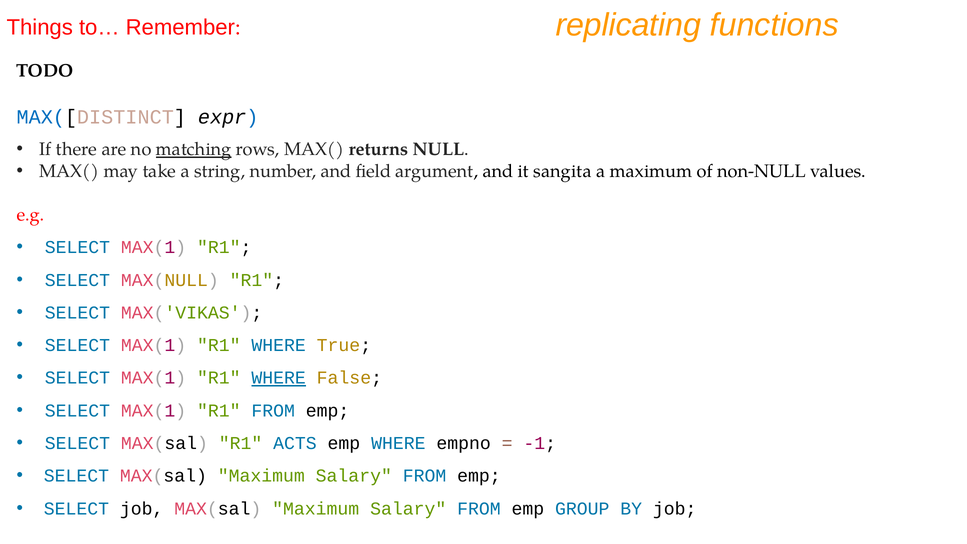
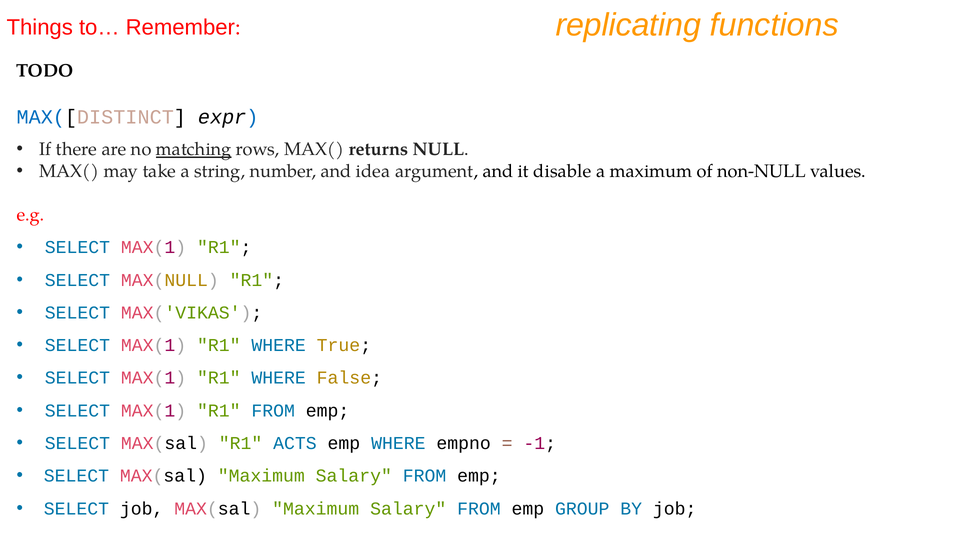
field: field -> idea (373, 171)
sangita: sangita -> disable (562, 171)
WHERE underline: present -> none (279, 378)
